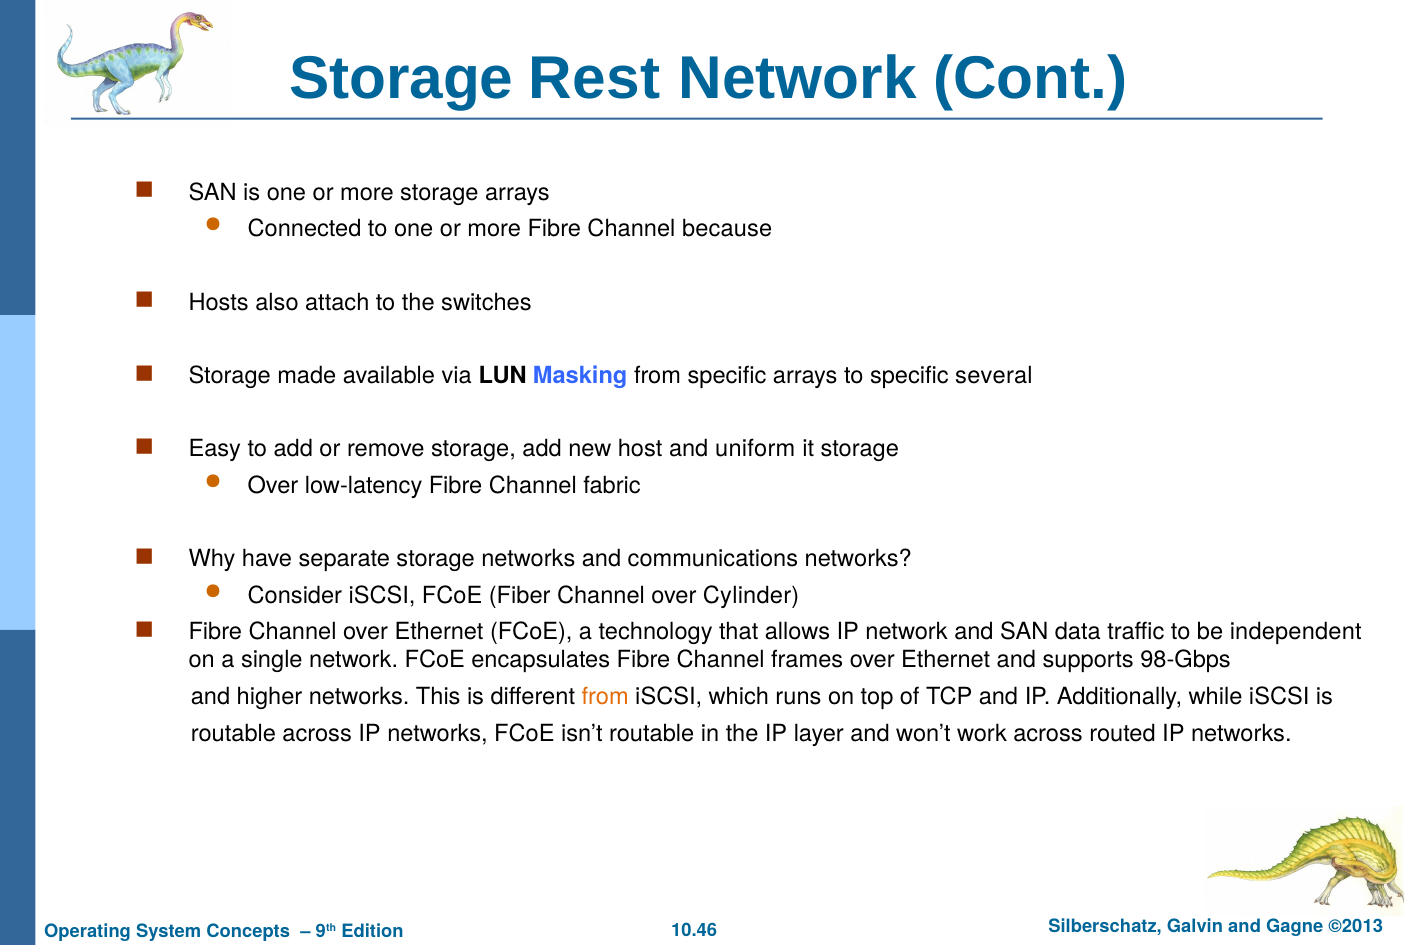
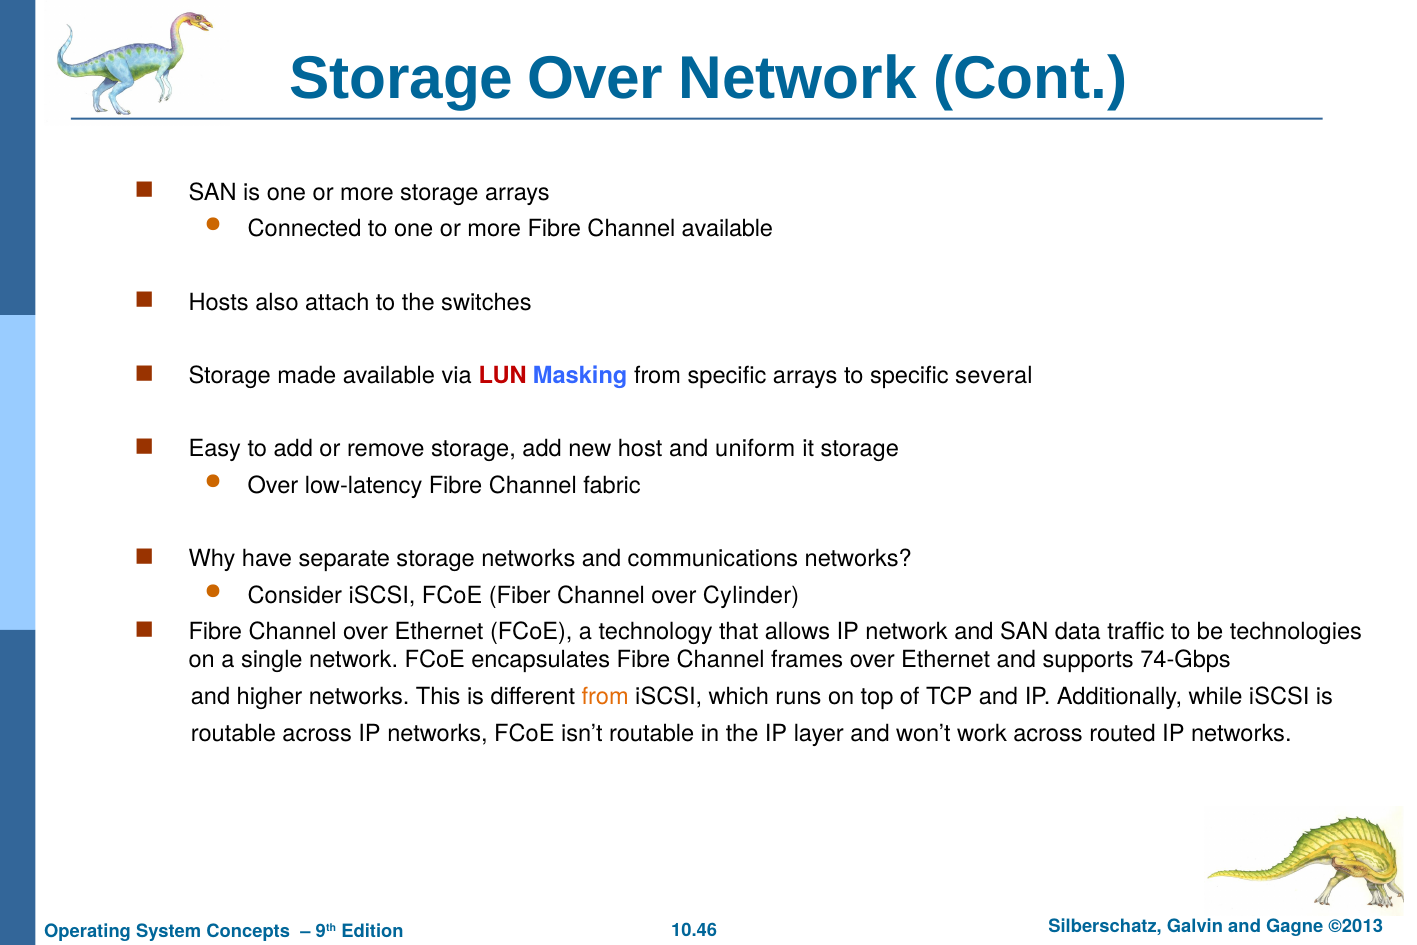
Storage Rest: Rest -> Over (595, 79)
Channel because: because -> available (727, 229)
LUN colour: black -> red (503, 375)
independent: independent -> technologies (1296, 632)
98-Gbps: 98-Gbps -> 74-Gbps (1186, 660)
